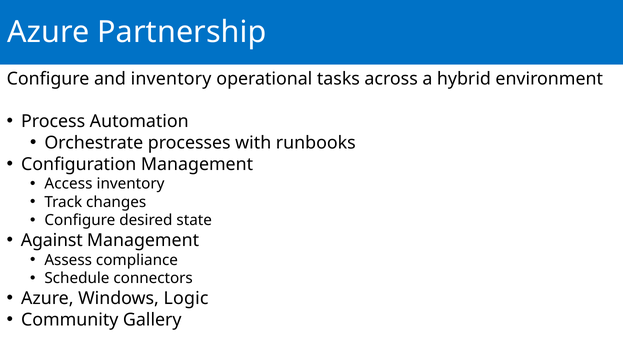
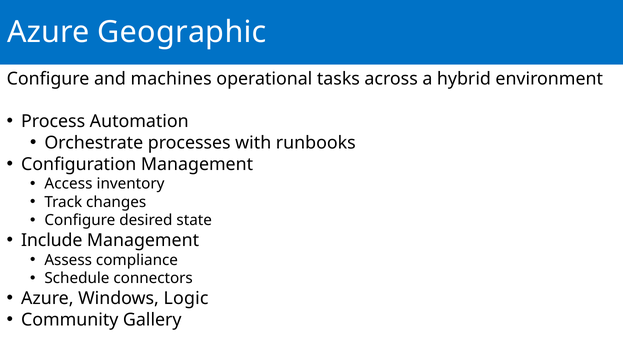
Partnership: Partnership -> Geographic (182, 32)
and inventory: inventory -> machines (171, 79)
Against: Against -> Include (52, 241)
